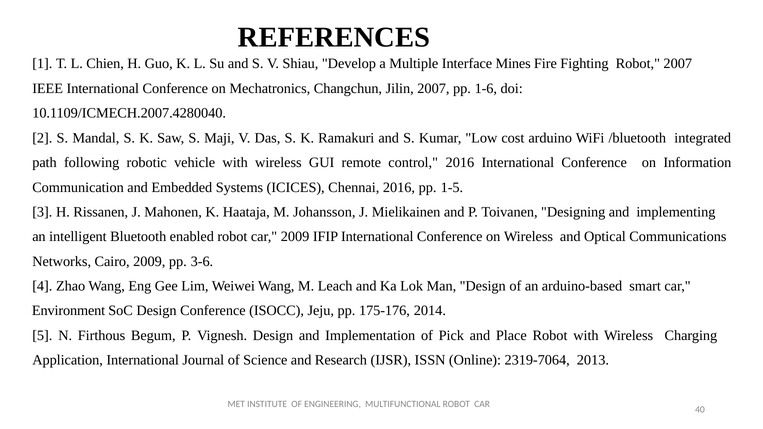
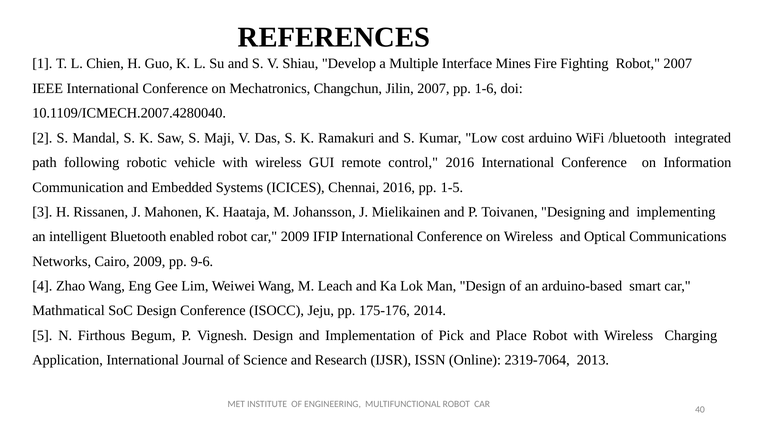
3-6: 3-6 -> 9-6 (202, 262)
Environment: Environment -> Mathmatical (68, 311)
